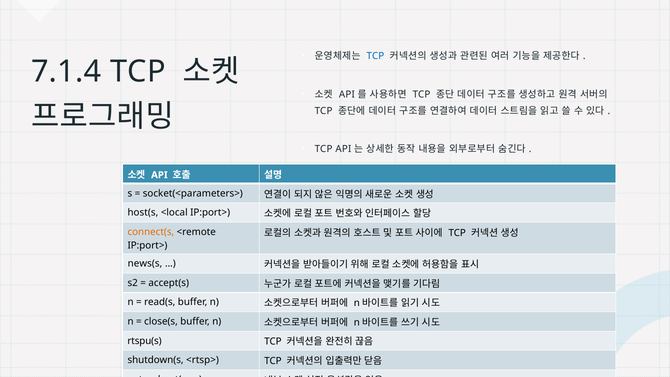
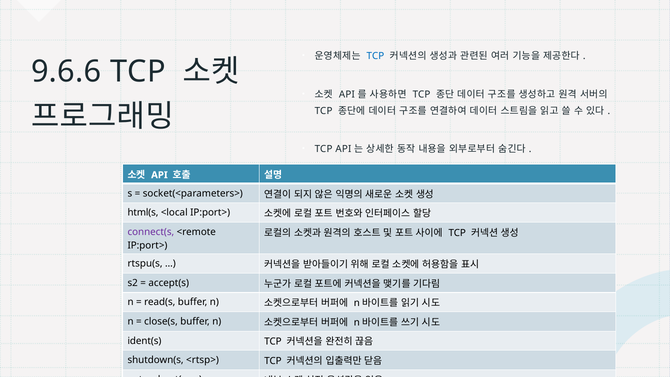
7.1.4: 7.1.4 -> 9.6.6 (66, 72)
host(s: host(s -> html(s (143, 213)
connect(s colour: orange -> purple (151, 232)
news(s: news(s -> rtspu(s (145, 264)
rtspu(s: rtspu(s -> ident(s (144, 341)
